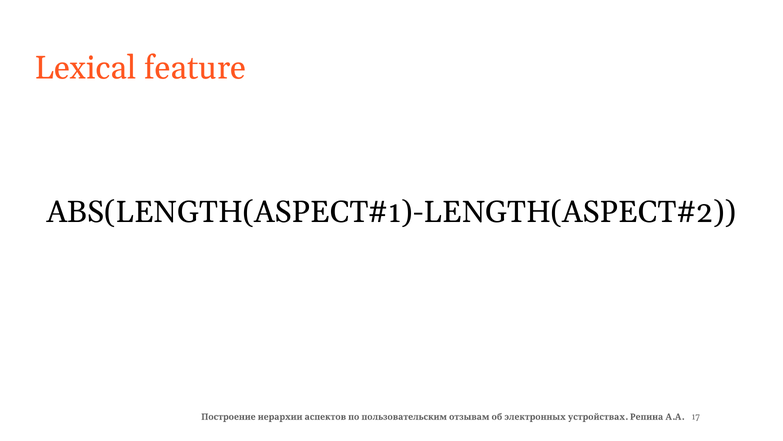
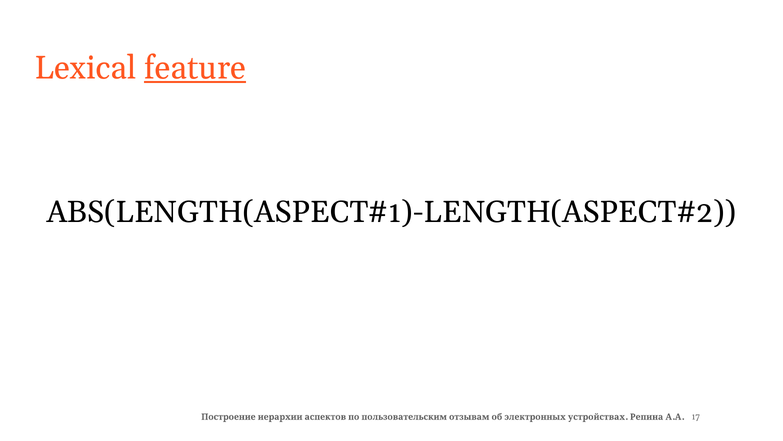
feature underline: none -> present (195, 68)
